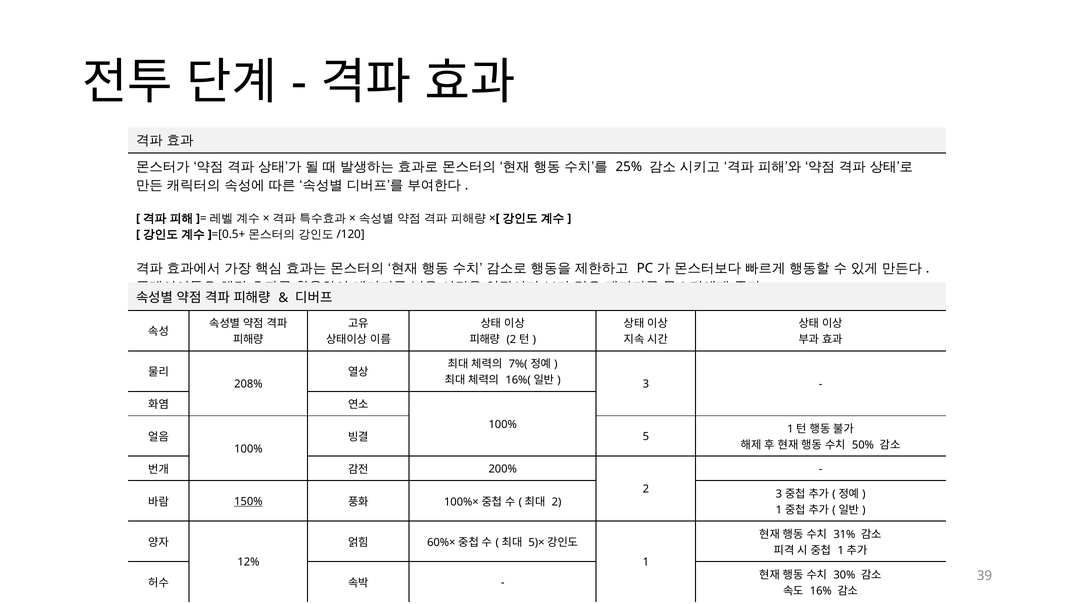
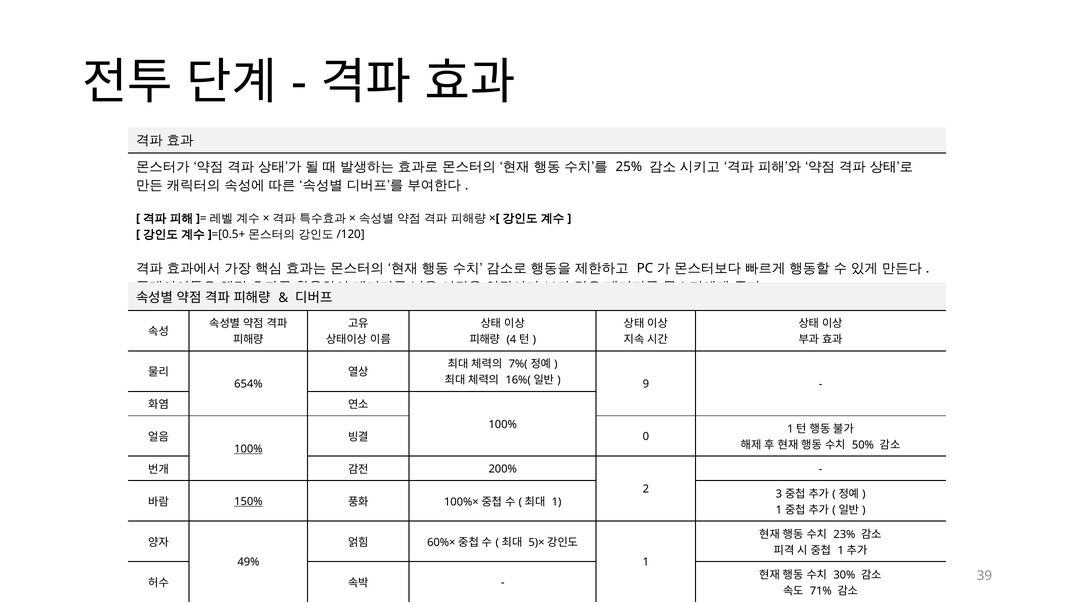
2: 2 -> 4 (511, 340)
3: 3 -> 9 (646, 384)
208%: 208% -> 654% (248, 384)
5: 5 -> 0 (646, 437)
100% underline: none -> present (248, 449)
2: 2 -> 1 (557, 502)
31%: 31% -> 23% (844, 534)
12%: 12% -> 49% (248, 562)
16%: 16% -> 71% (821, 591)
